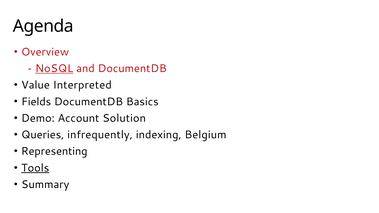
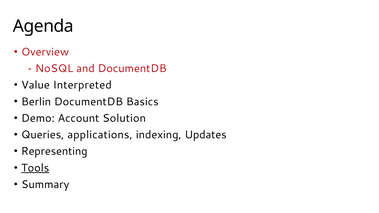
NoSQL underline: present -> none (54, 69)
Fields: Fields -> Berlin (36, 102)
infrequently: infrequently -> applications (100, 135)
Belgium: Belgium -> Updates (206, 135)
